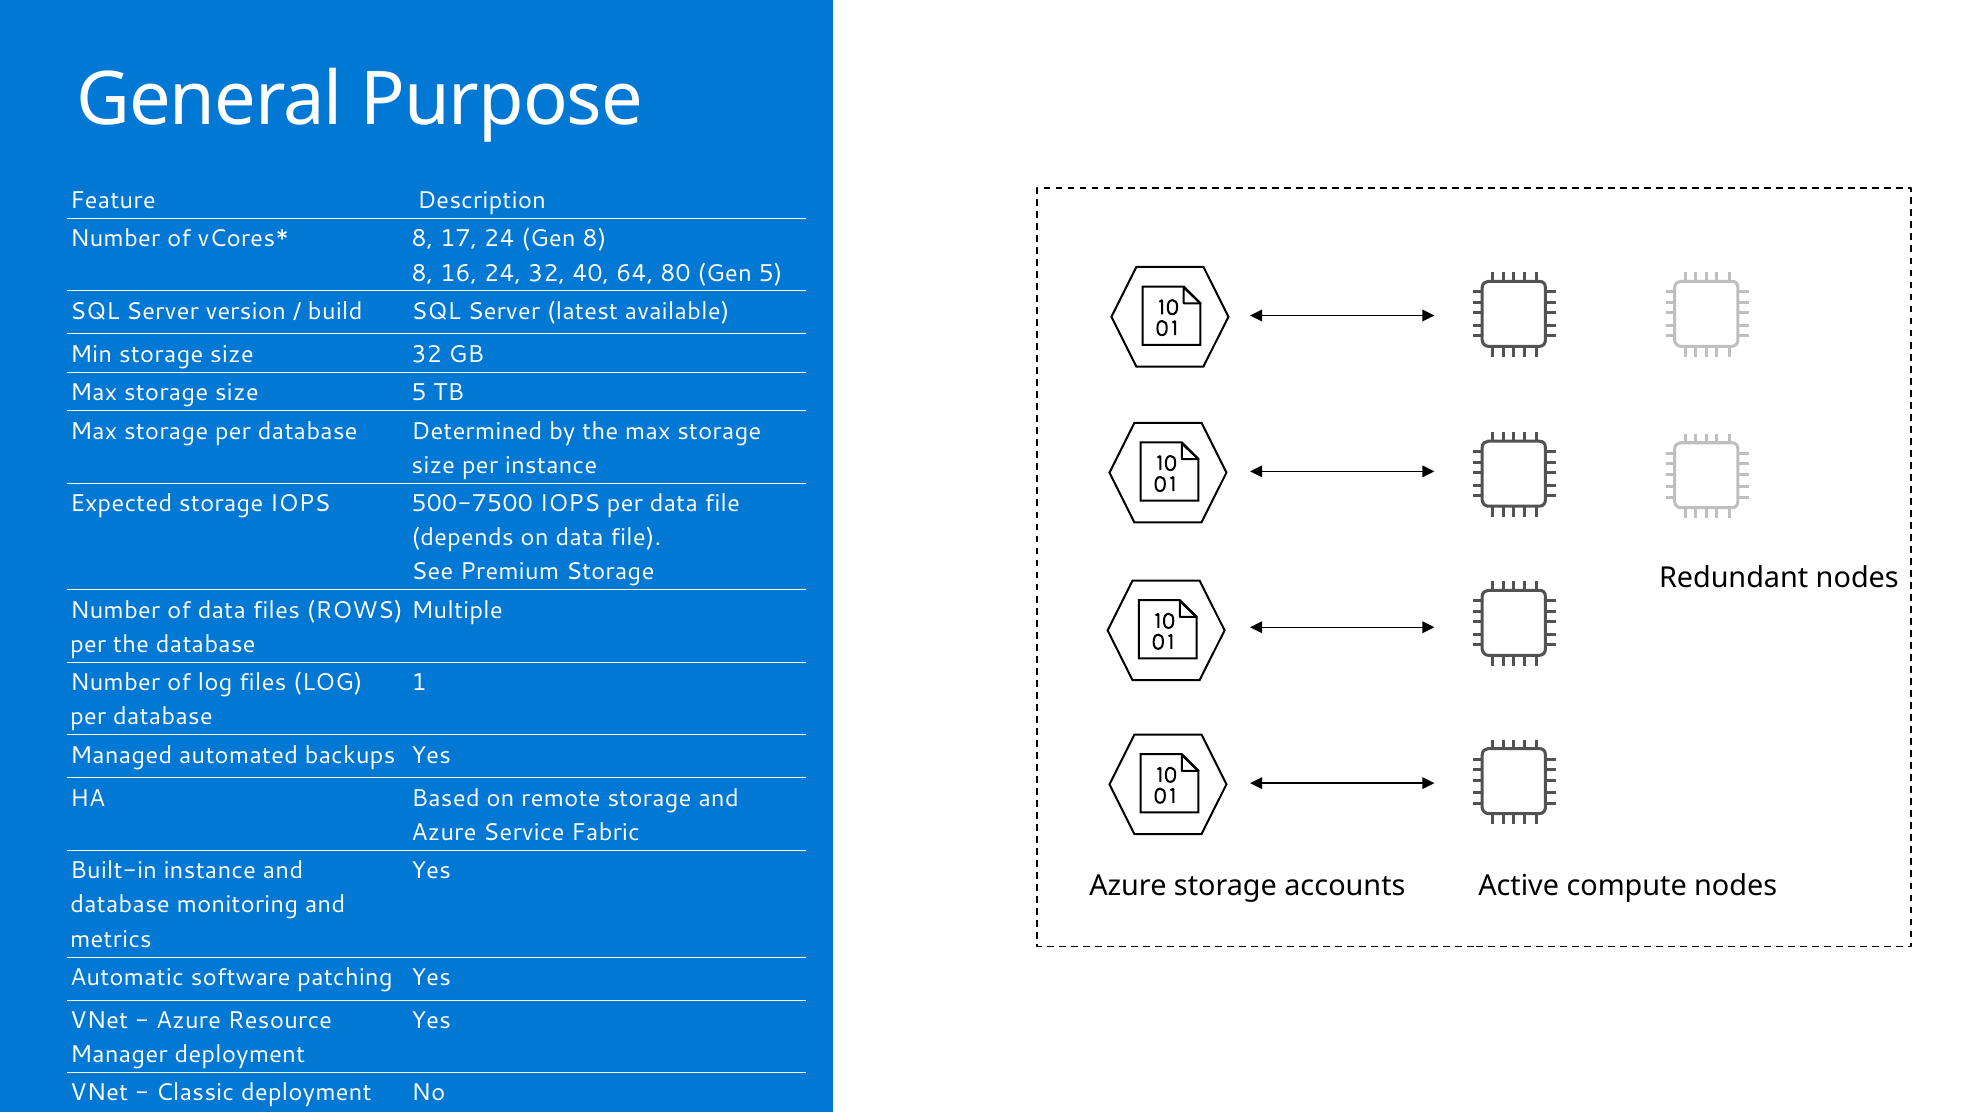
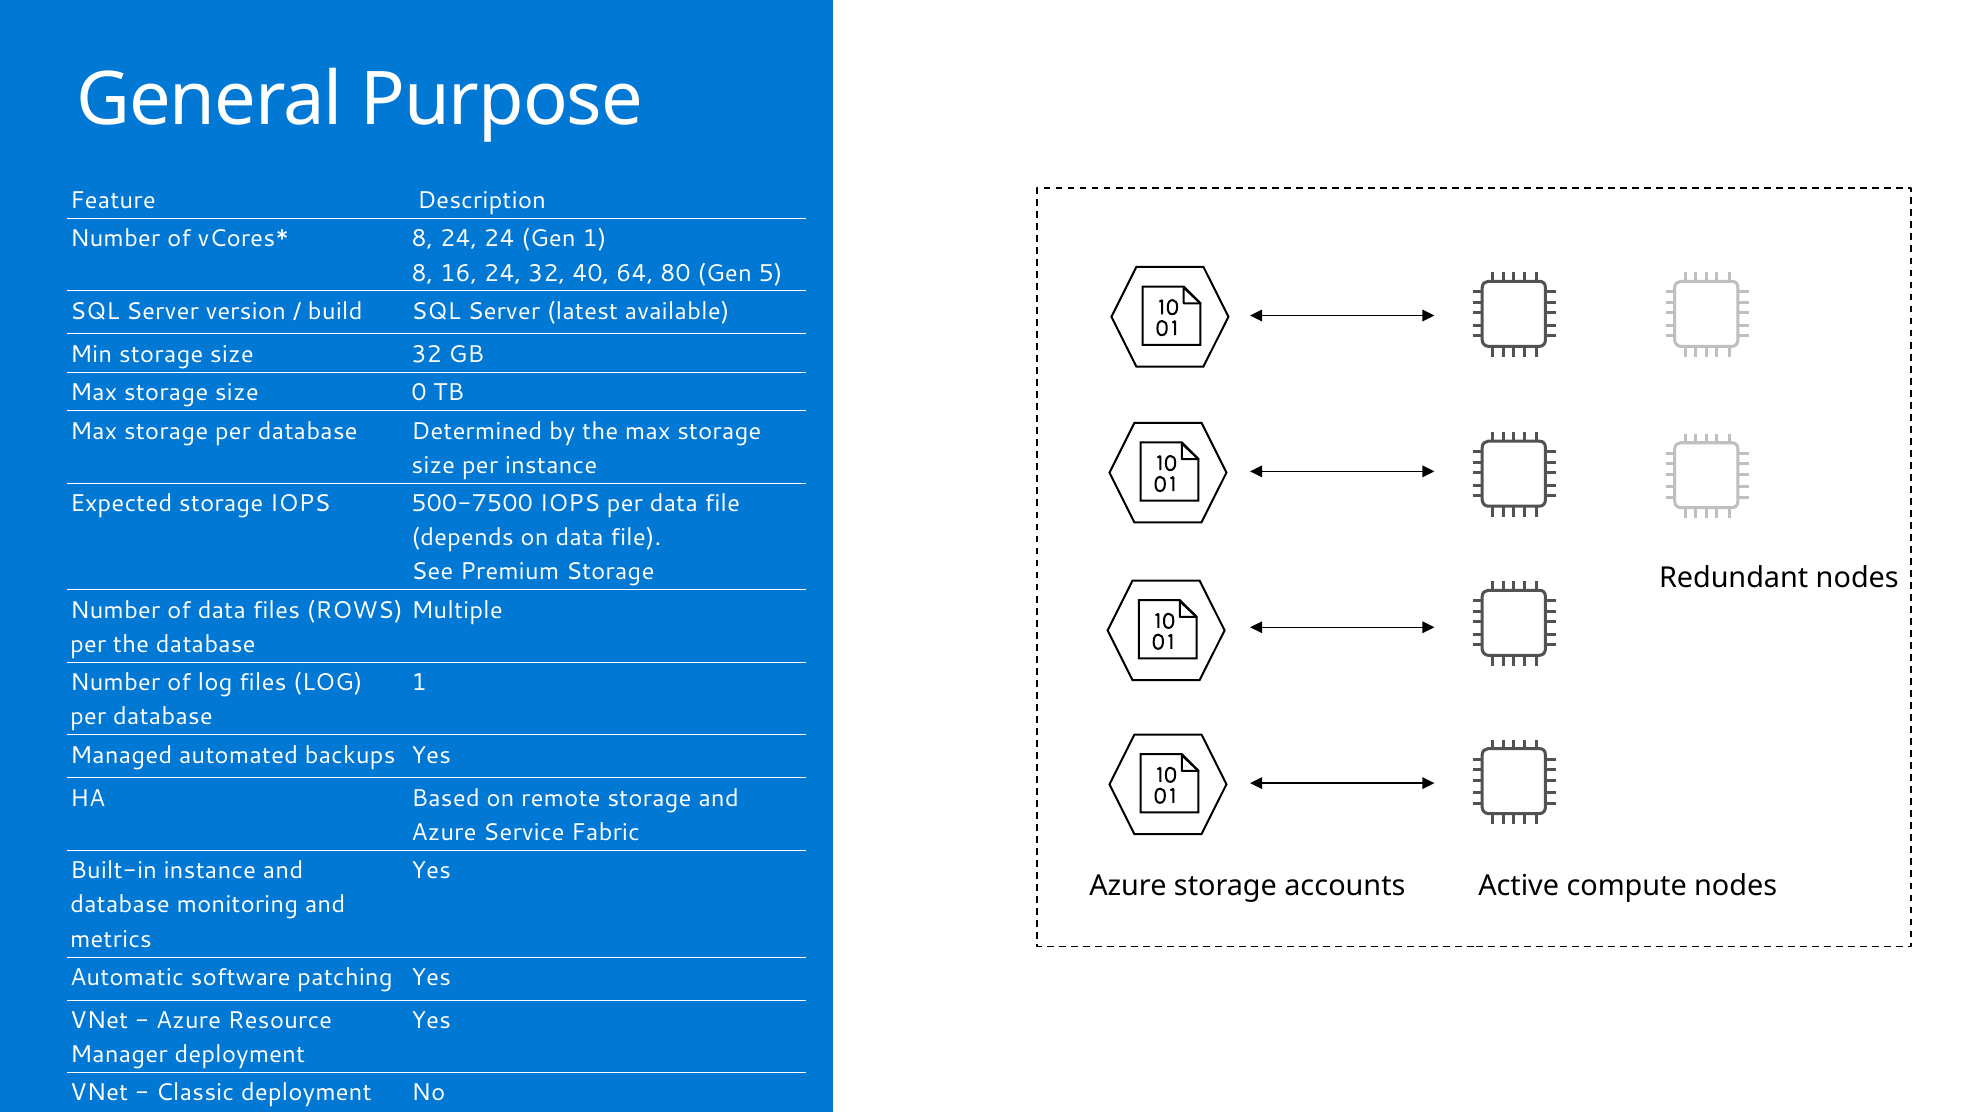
8 17: 17 -> 24 (459, 239)
Gen 8: 8 -> 1 (594, 239)
size 5: 5 -> 0 (419, 392)
